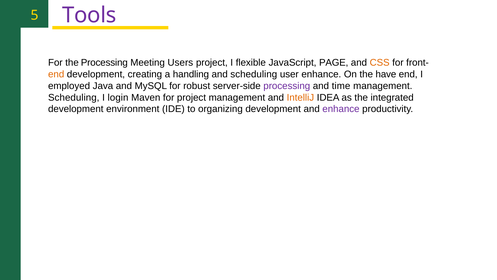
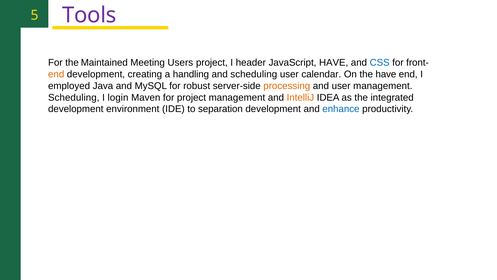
the Processing: Processing -> Maintained (104, 63)
flexible: flexible -> header (251, 63)
JavaScript PAGE: PAGE -> HAVE (334, 63)
CSS colour: orange -> blue (380, 63)
user enhance: enhance -> calendar (321, 74)
processing colour: purple -> orange (287, 86)
and time: time -> user (341, 86)
organizing: organizing -> separation (220, 109)
enhance colour: purple -> blue (341, 109)
